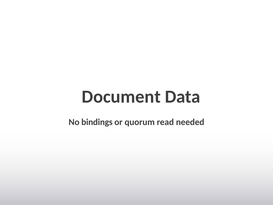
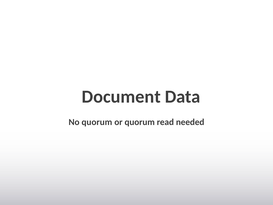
No bindings: bindings -> quorum (97, 122)
